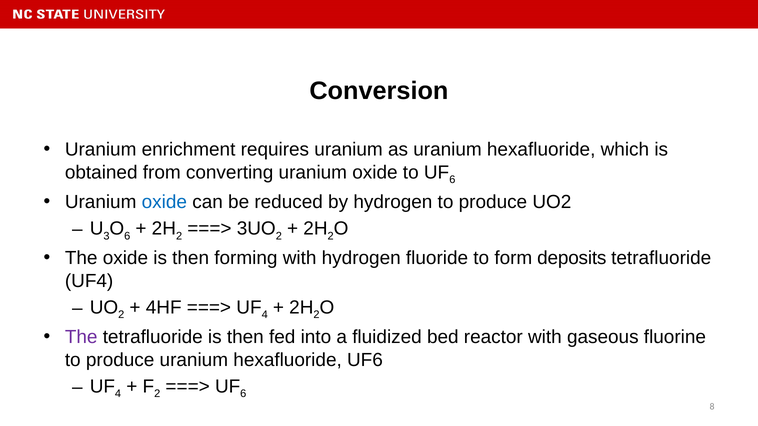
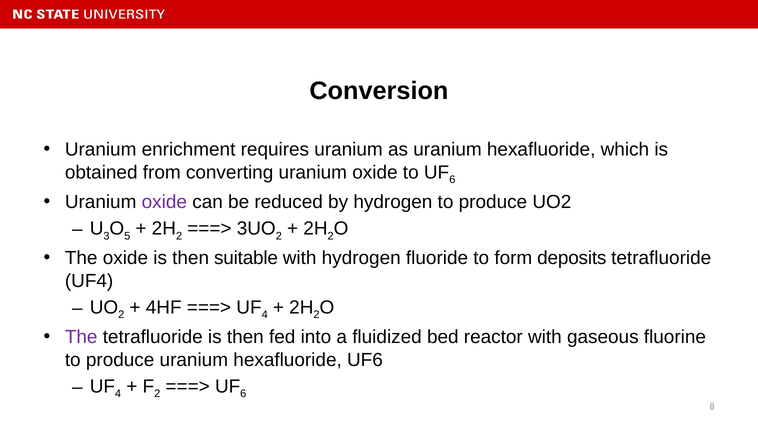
oxide colour: blue -> purple (164, 202)
6: 6 -> 5 (127, 236)
forming: forming -> suitable (246, 258)
